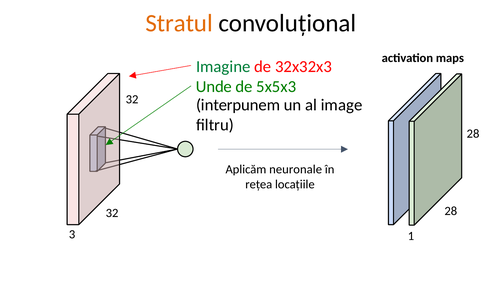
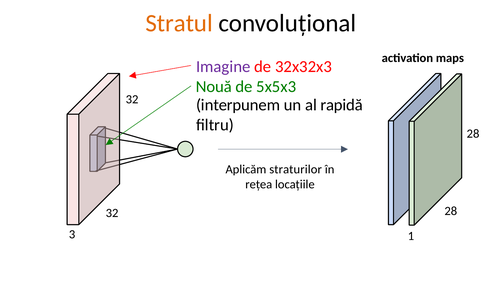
Imagine colour: green -> purple (223, 67)
Unde: Unde -> Nouă (214, 87)
image: image -> rapidă (342, 105)
neuronale: neuronale -> straturilor (296, 169)
